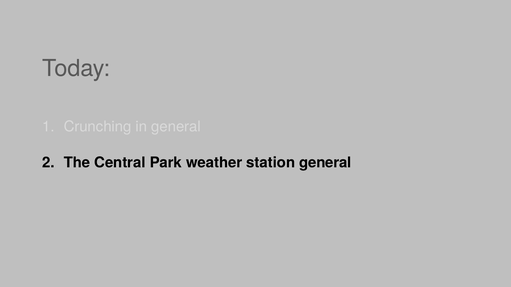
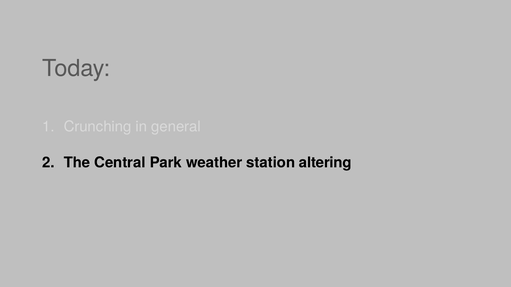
station general: general -> altering (325, 163)
